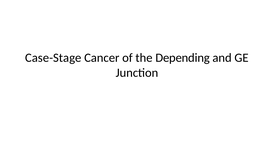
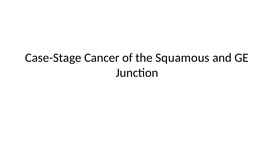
Depending: Depending -> Squamous (182, 58)
